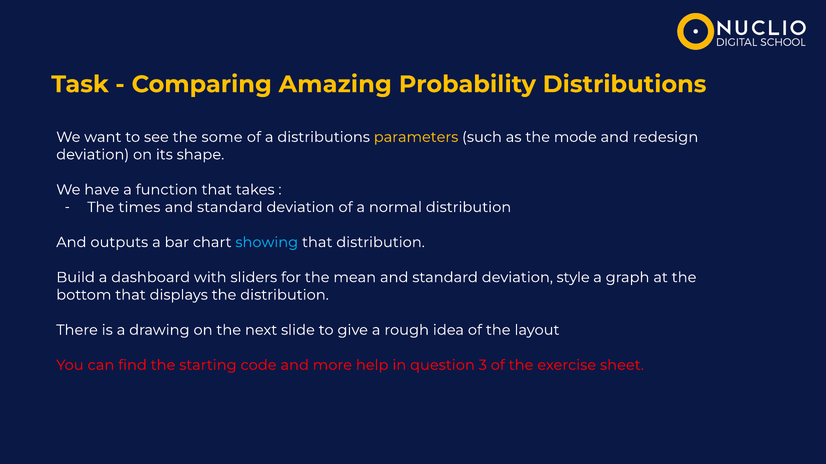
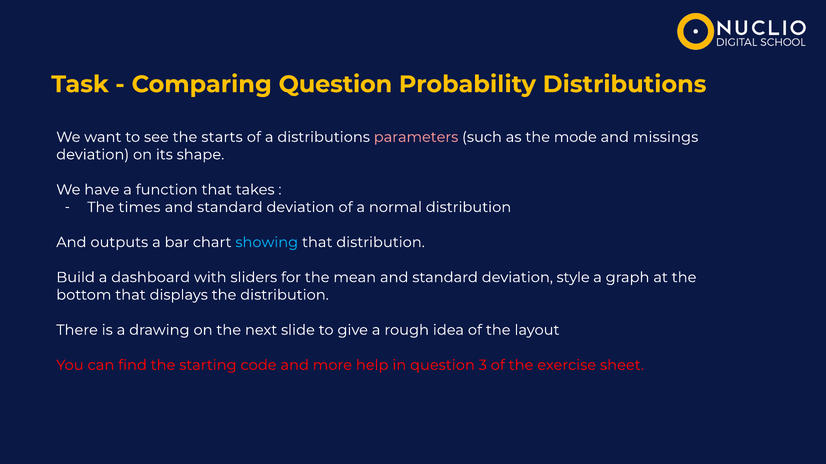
Comparing Amazing: Amazing -> Question (335, 84)
some: some -> starts (222, 137)
parameters colour: yellow -> pink (416, 137)
redesign: redesign -> missings (666, 137)
